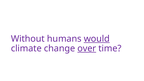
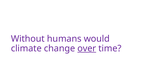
would underline: present -> none (97, 39)
